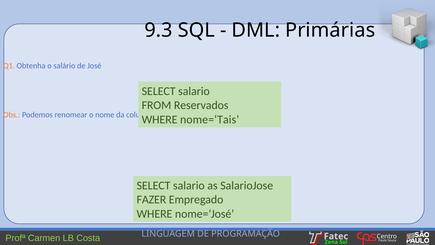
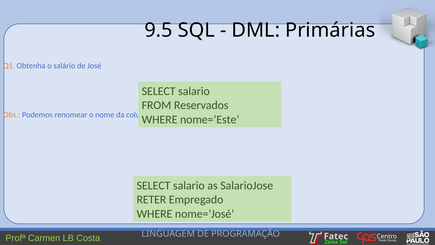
9.3: 9.3 -> 9.5 (159, 30)
nome=‘Tais: nome=‘Tais -> nome=‘Este (210, 119)
FAZER: FAZER -> RETER (151, 199)
